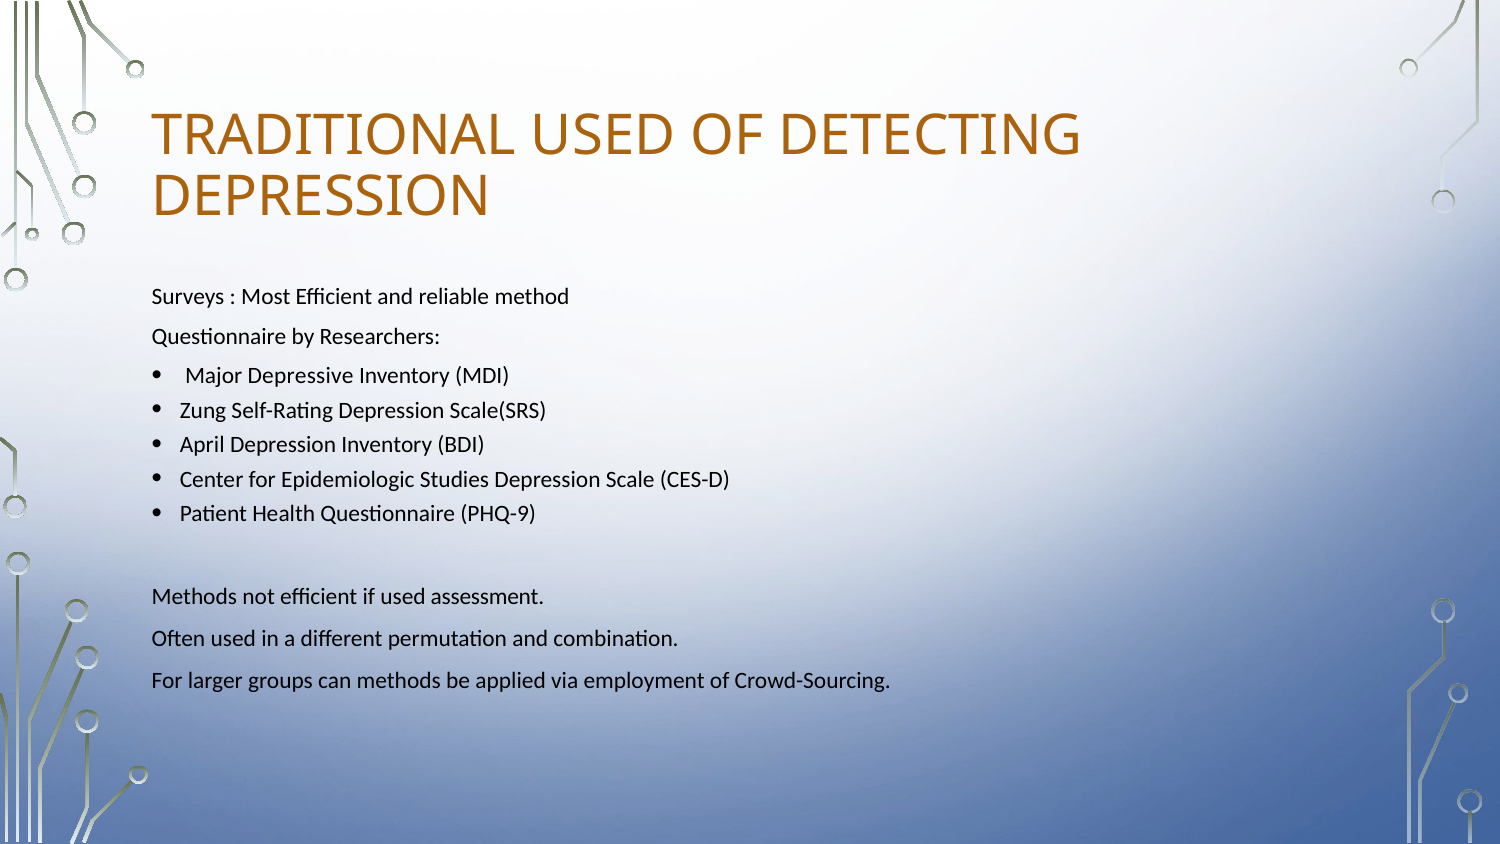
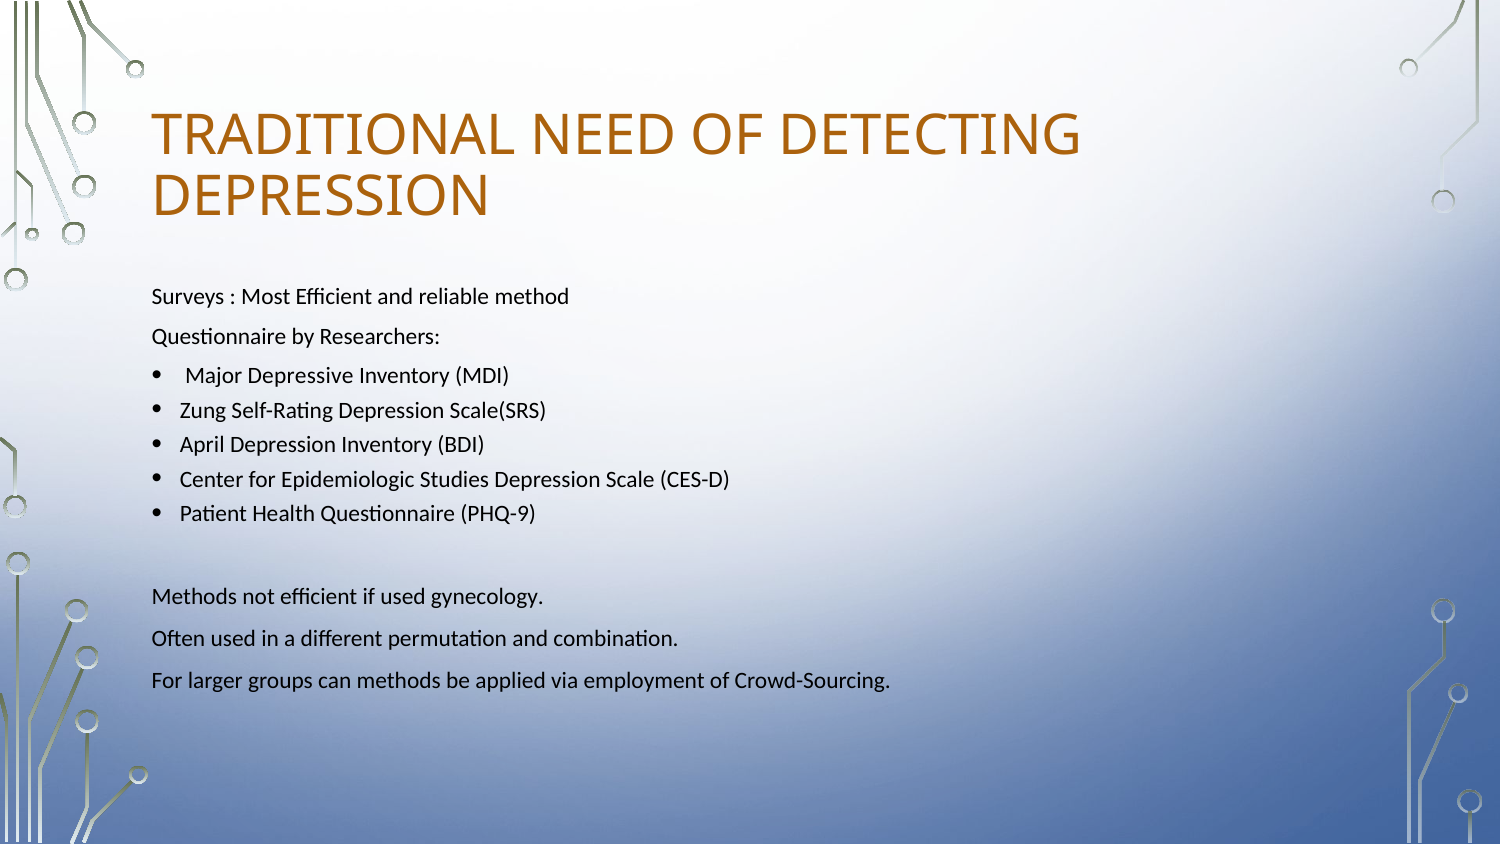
TRADITIONAL USED: USED -> NEED (604, 136)
assessment: assessment -> gynecology (487, 597)
